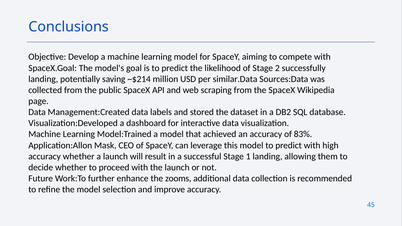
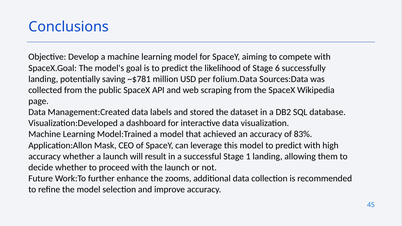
2: 2 -> 6 (277, 68)
~$214: ~$214 -> ~$781 (139, 79)
similar.Data: similar.Data -> folium.Data (235, 79)
